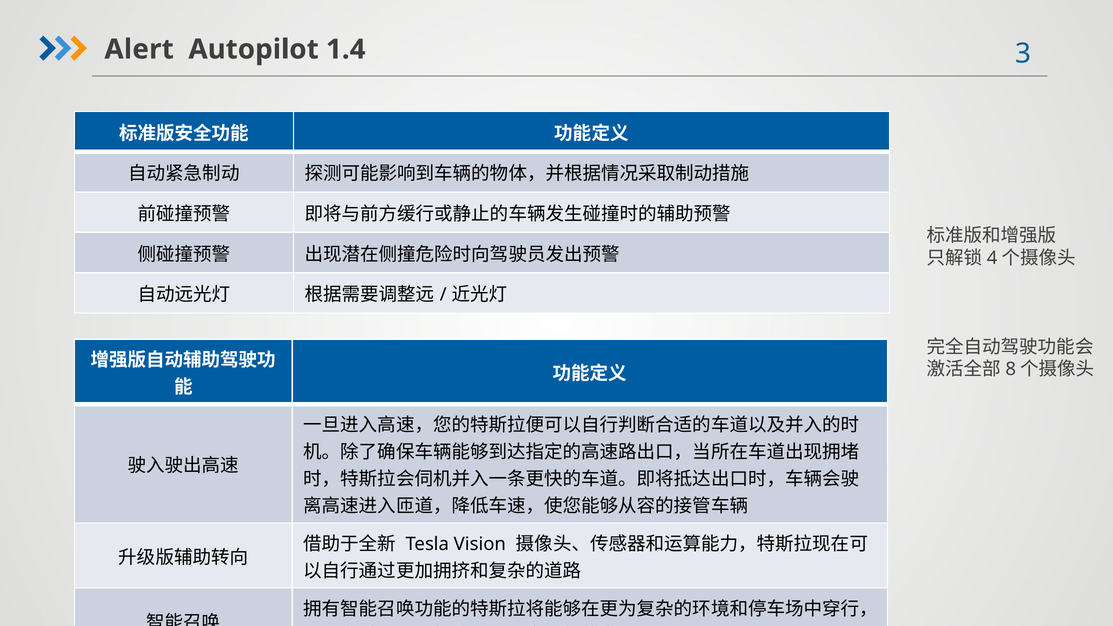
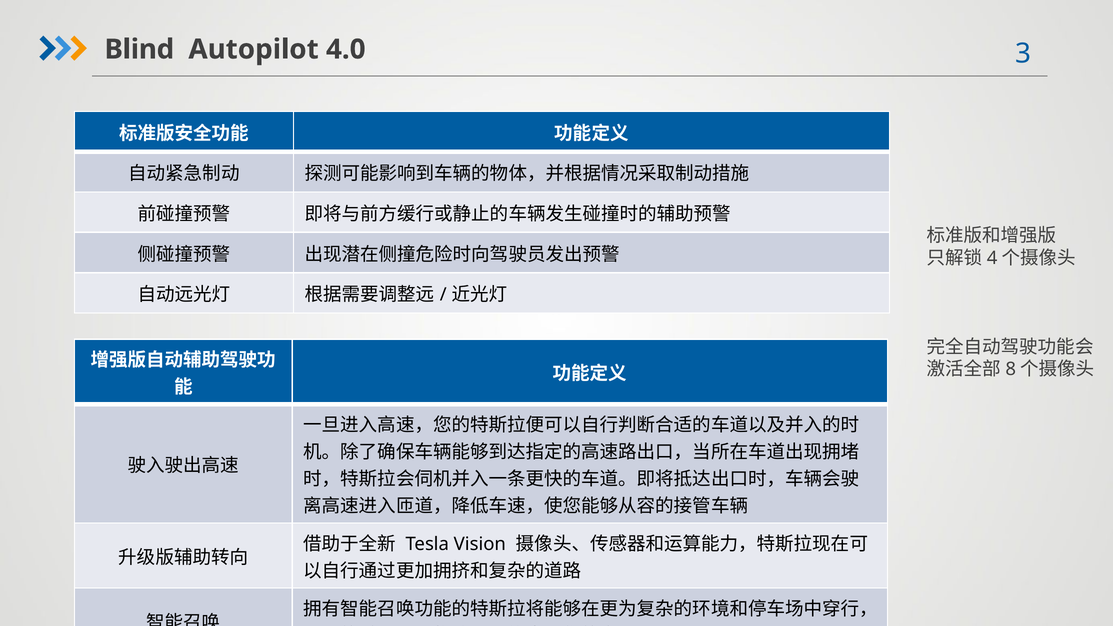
Alert: Alert -> Blind (139, 49)
1.4: 1.4 -> 4.0 (346, 49)
